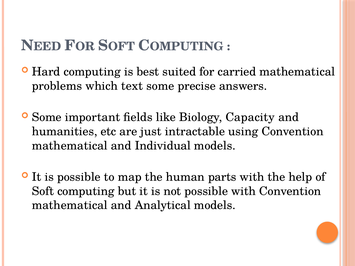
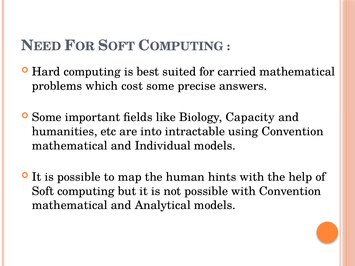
text: text -> cost (132, 86)
just: just -> into (151, 132)
parts: parts -> hints (222, 177)
